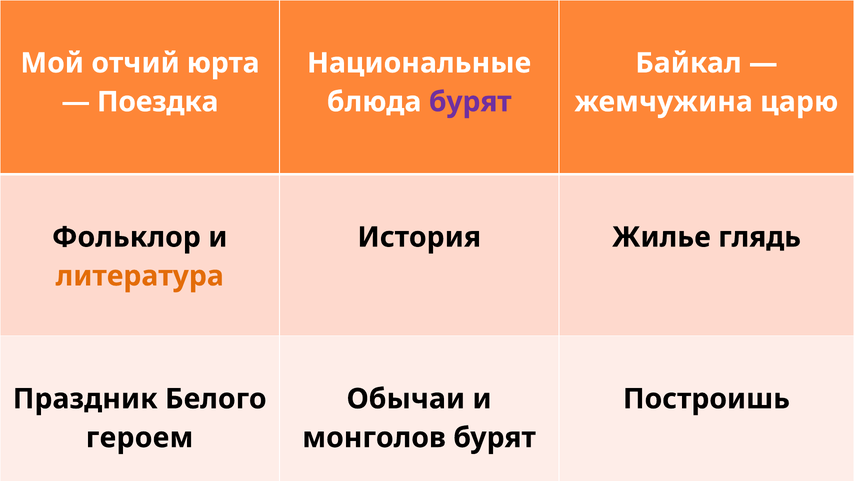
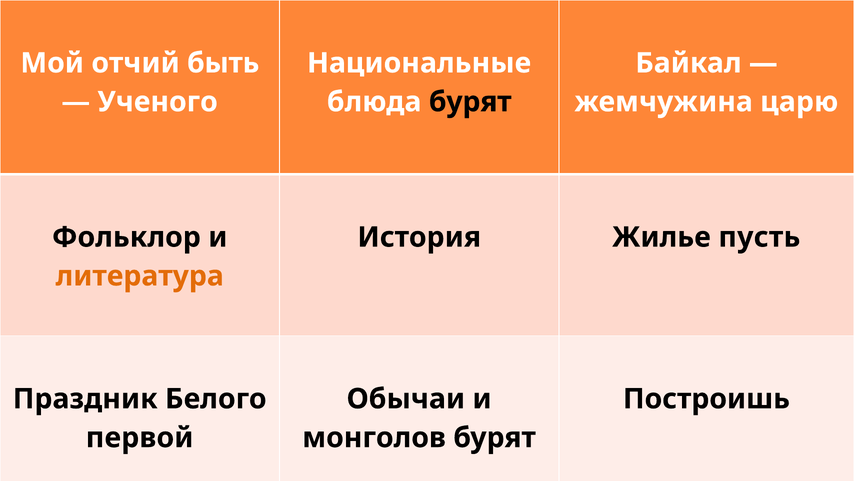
юрта: юрта -> быть (223, 63)
Поездка: Поездка -> Ученого (158, 102)
бурят colour: purple -> black (470, 102)
глядь: глядь -> пусть (759, 237)
героем: героем -> первой (140, 437)
